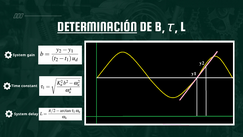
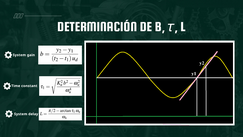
DETERMINACIÓN underline: present -> none (97, 27)
